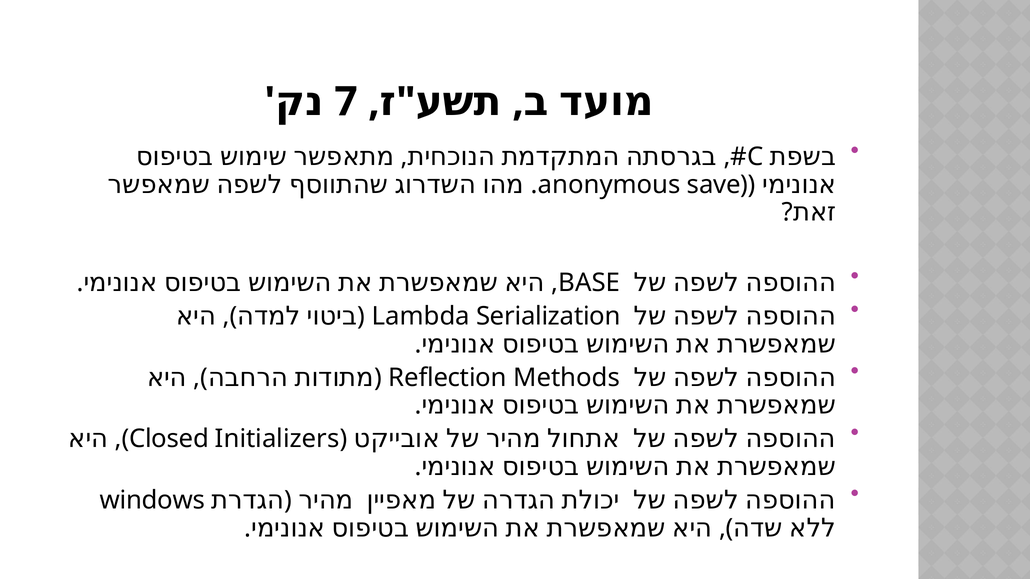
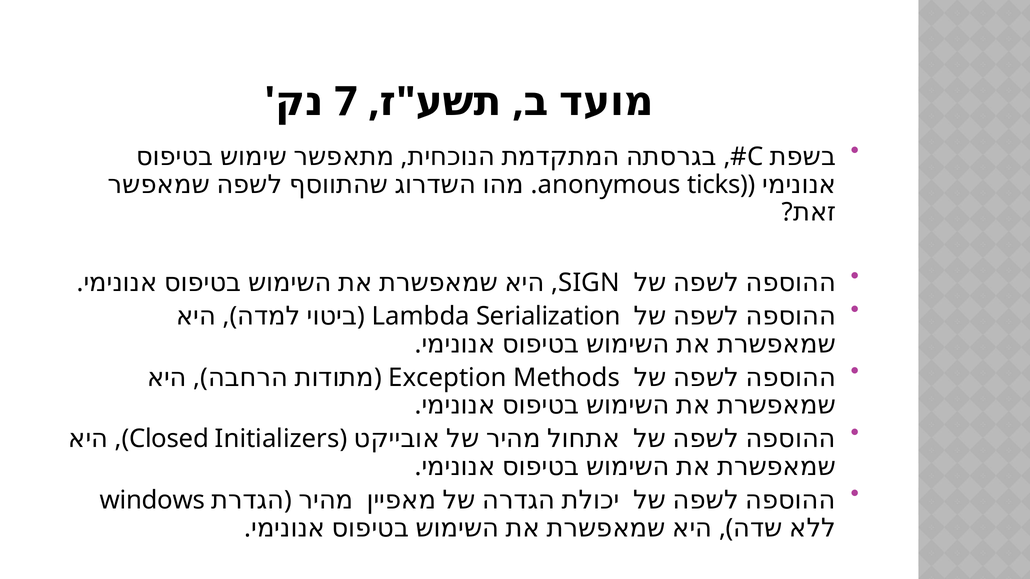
save: save -> ticks (714, 185)
BASE: BASE -> SIGN (589, 283)
Reflection: Reflection -> Exception (447, 378)
